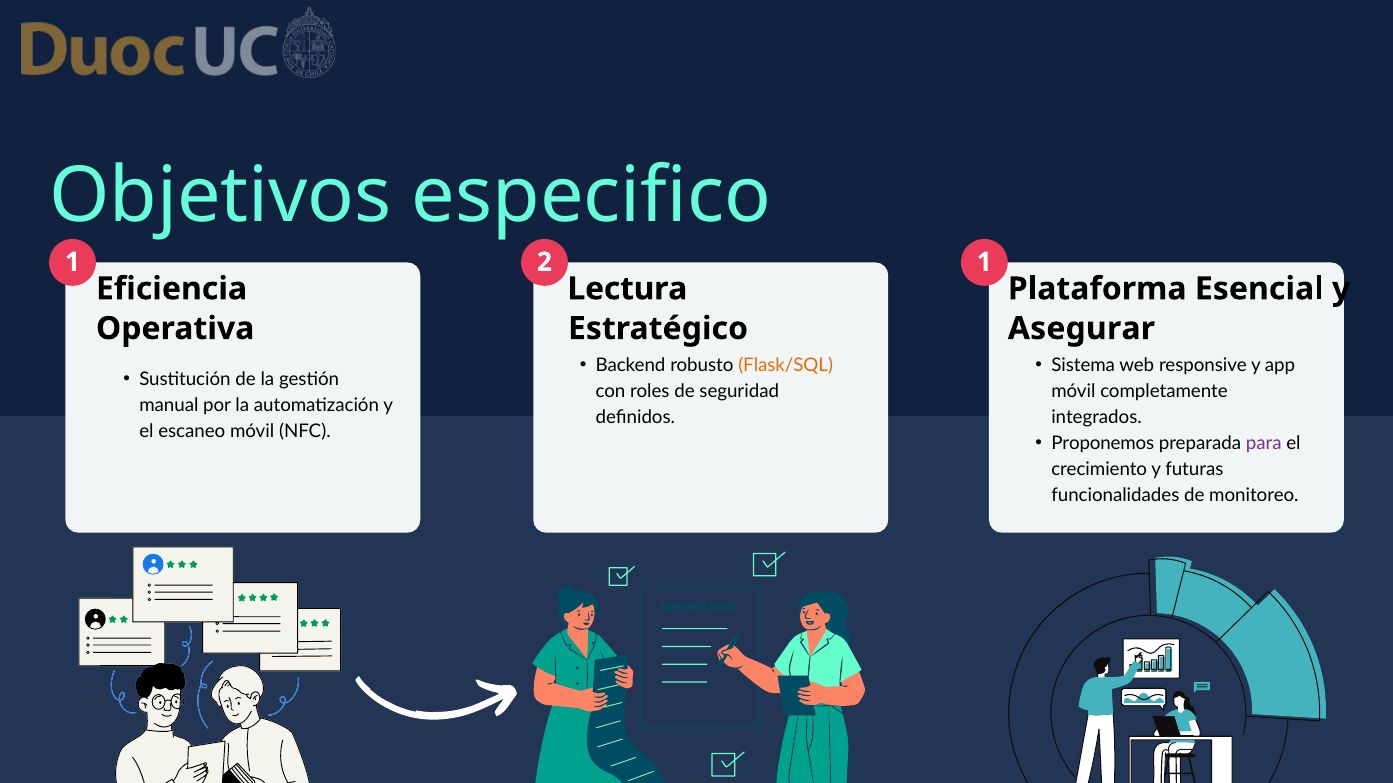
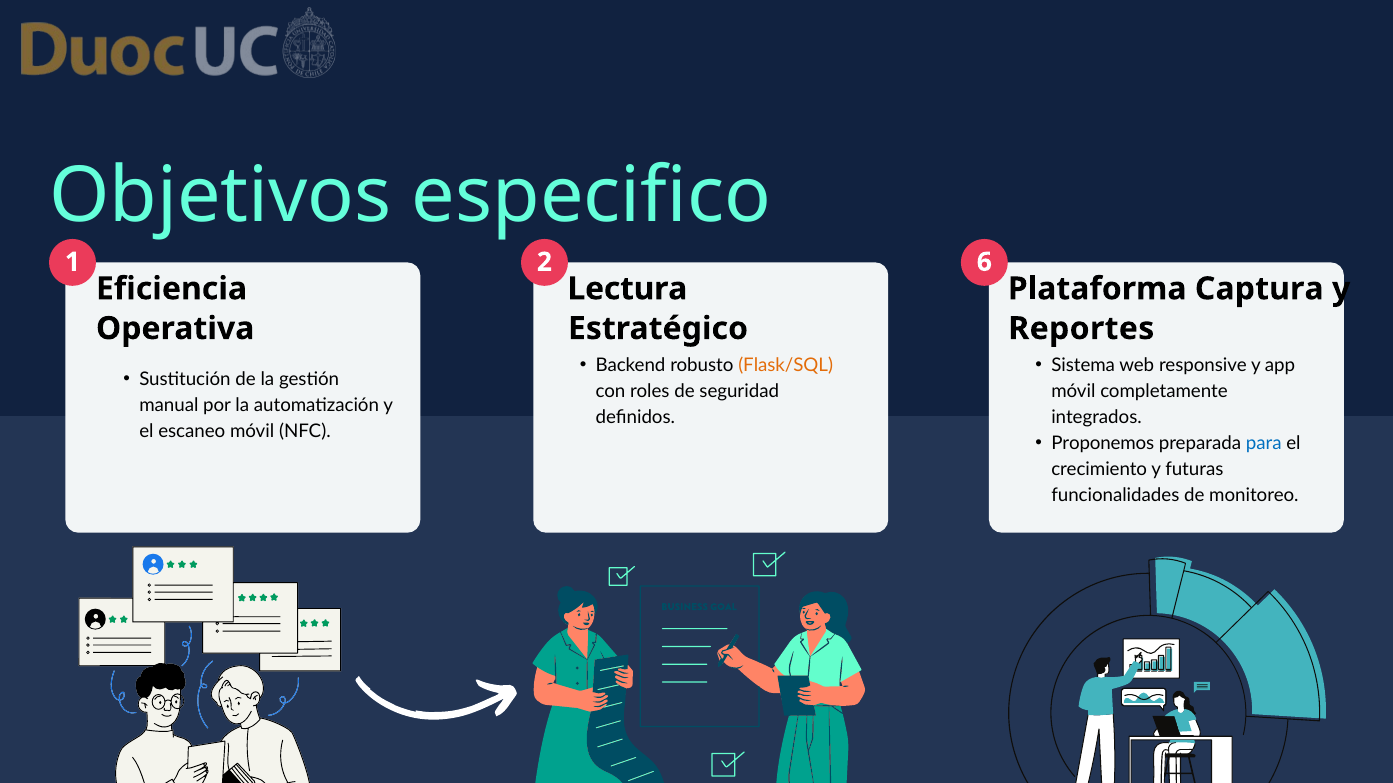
1 1: 1 -> 6 (984, 262)
Esencial: Esencial -> Captura (1259, 289)
Asegurar: Asegurar -> Reportes (1081, 329)
para colour: purple -> blue (1264, 444)
